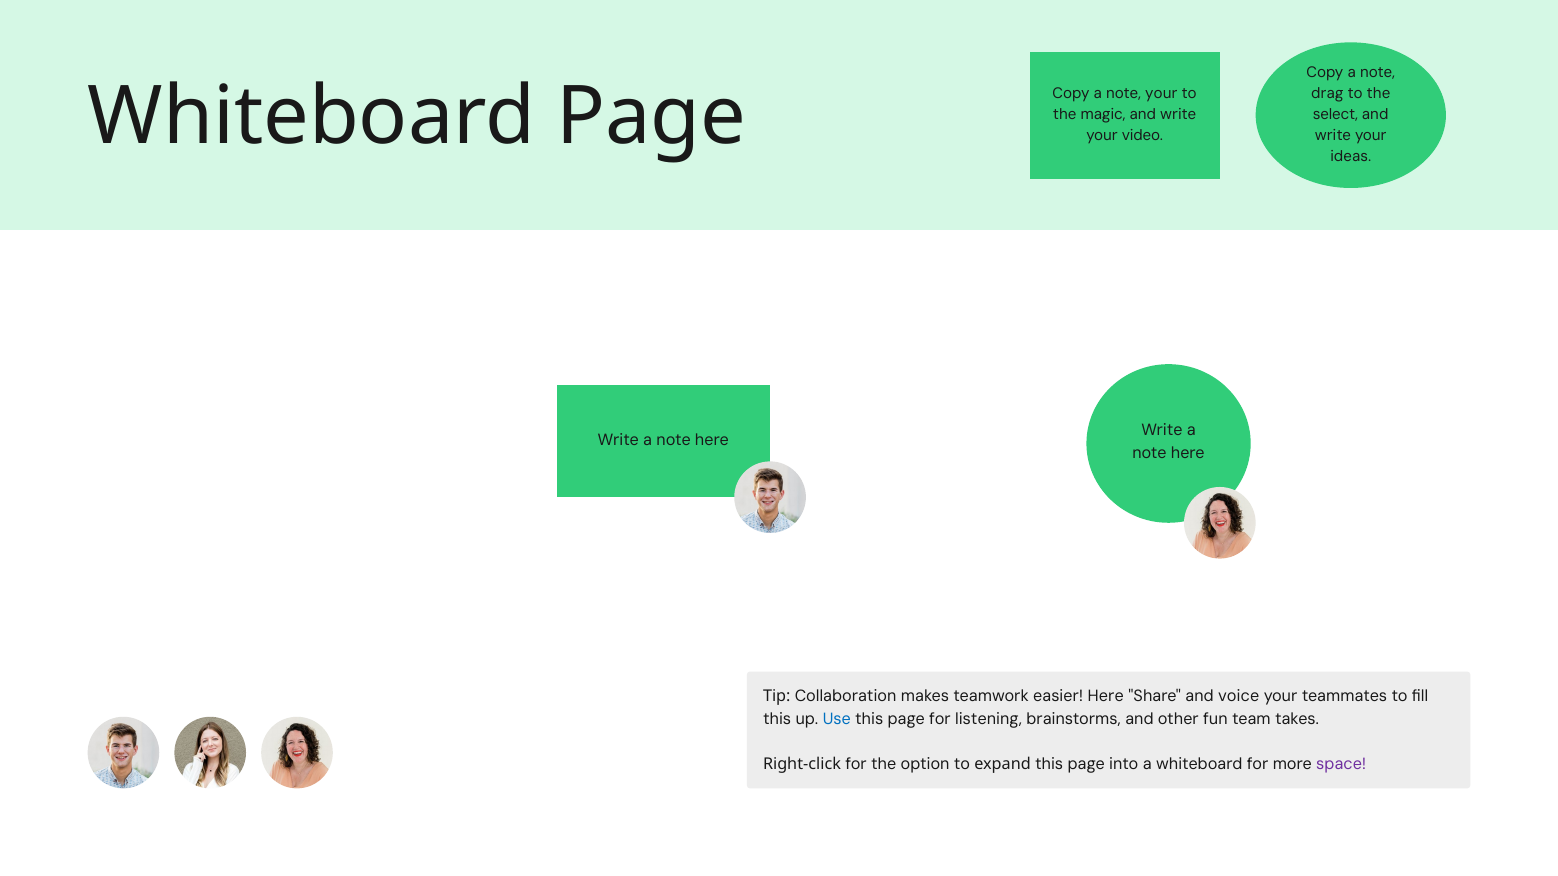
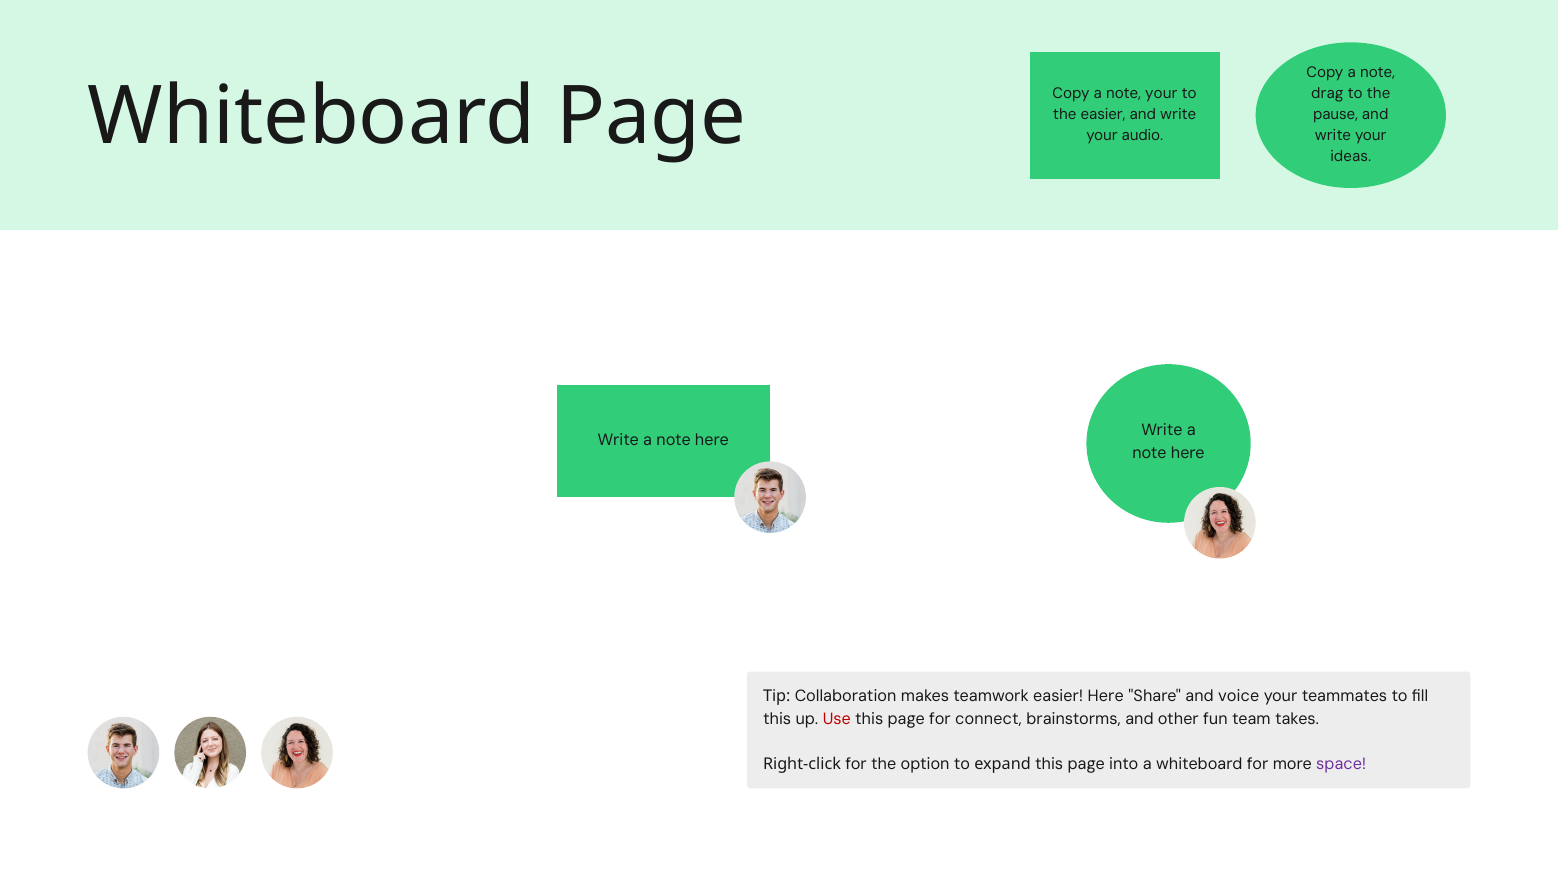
the magic: magic -> easier (1103, 114)
select: select -> pause (1336, 114)
video: video -> audio (1142, 136)
Use colour: blue -> red (837, 720)
listening: listening -> connect (988, 720)
